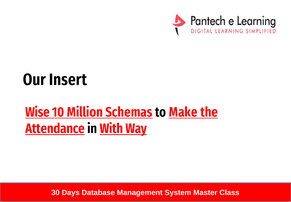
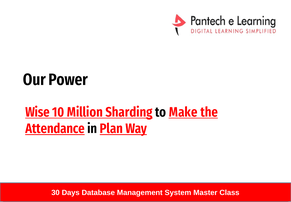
Insert: Insert -> Power (68, 80)
Schemas: Schemas -> Sharding (129, 112)
With: With -> Plan (111, 128)
